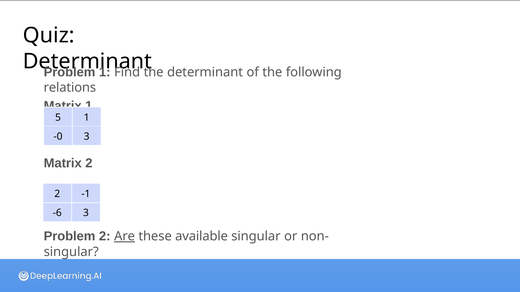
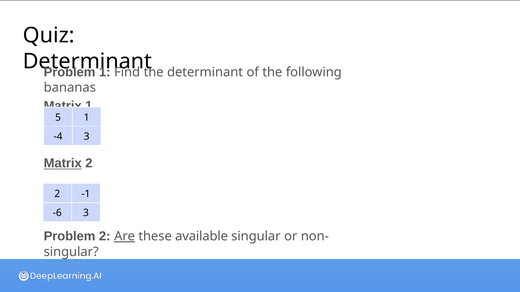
relations: relations -> bananas (70, 88)
-0: -0 -> -4 (58, 137)
Matrix underline: none -> present (63, 164)
